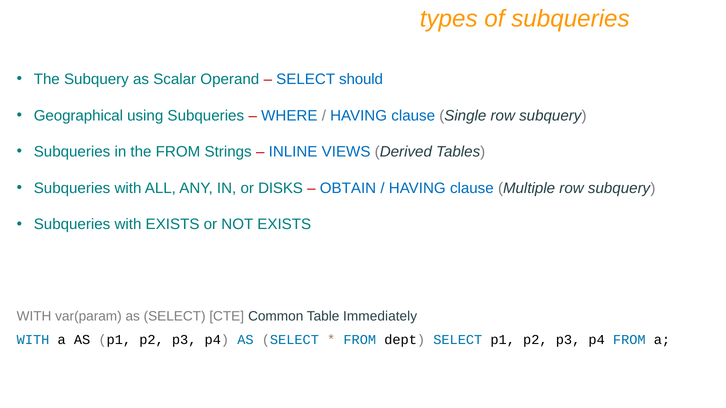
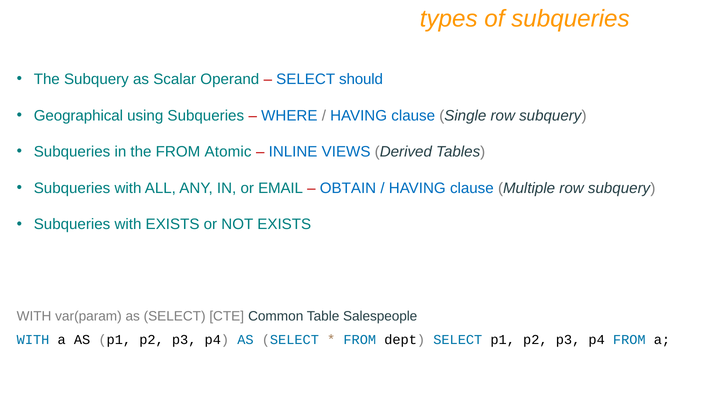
Strings: Strings -> Atomic (228, 152)
DISKS: DISKS -> EMAIL (281, 188)
Immediately: Immediately -> Salespeople (380, 317)
